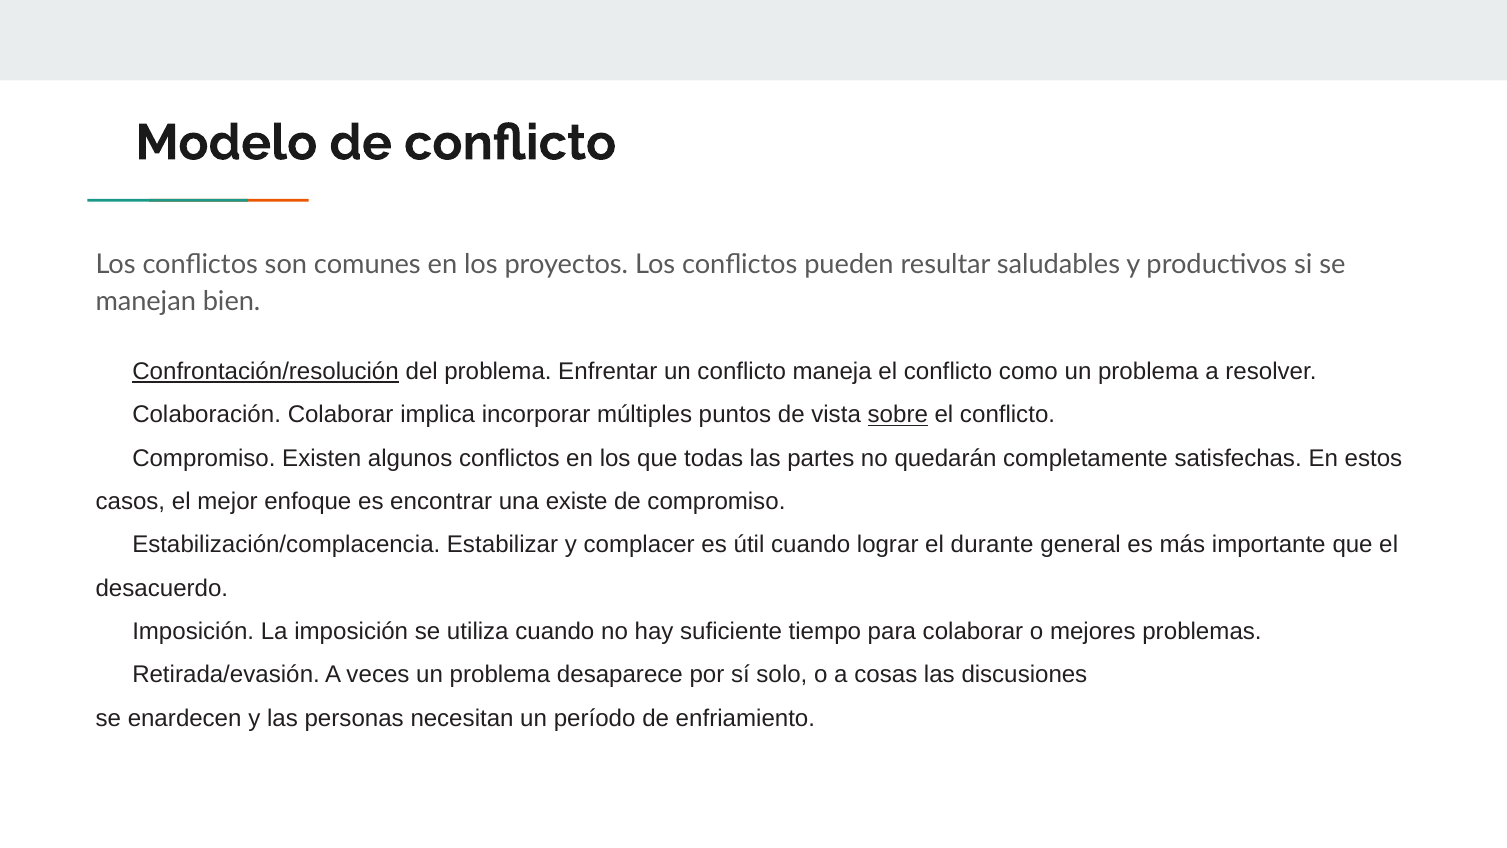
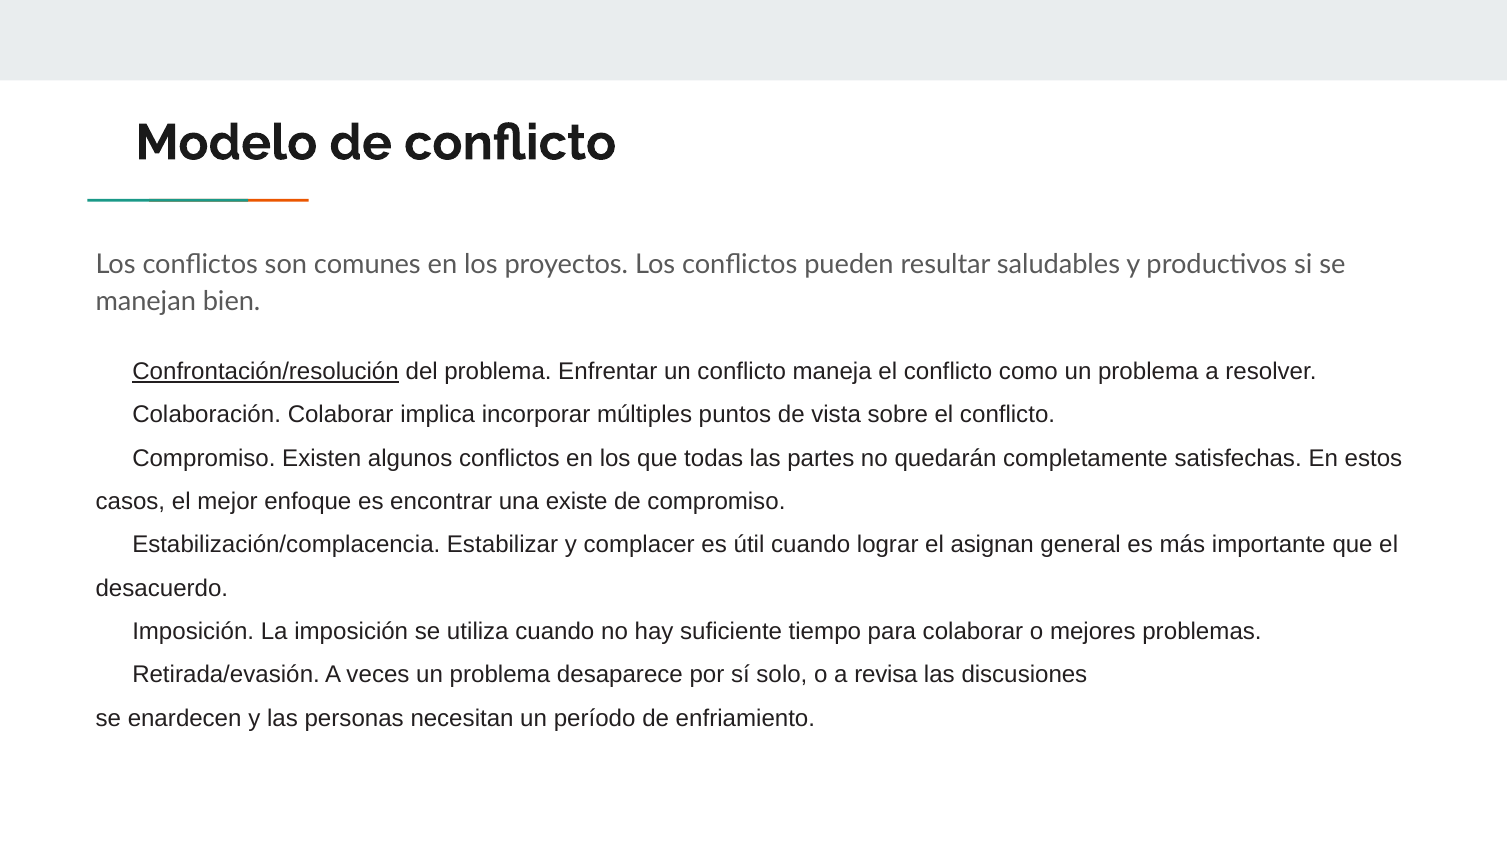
sobre underline: present -> none (898, 415)
durante: durante -> asignan (992, 545)
cosas: cosas -> revisa (886, 675)
